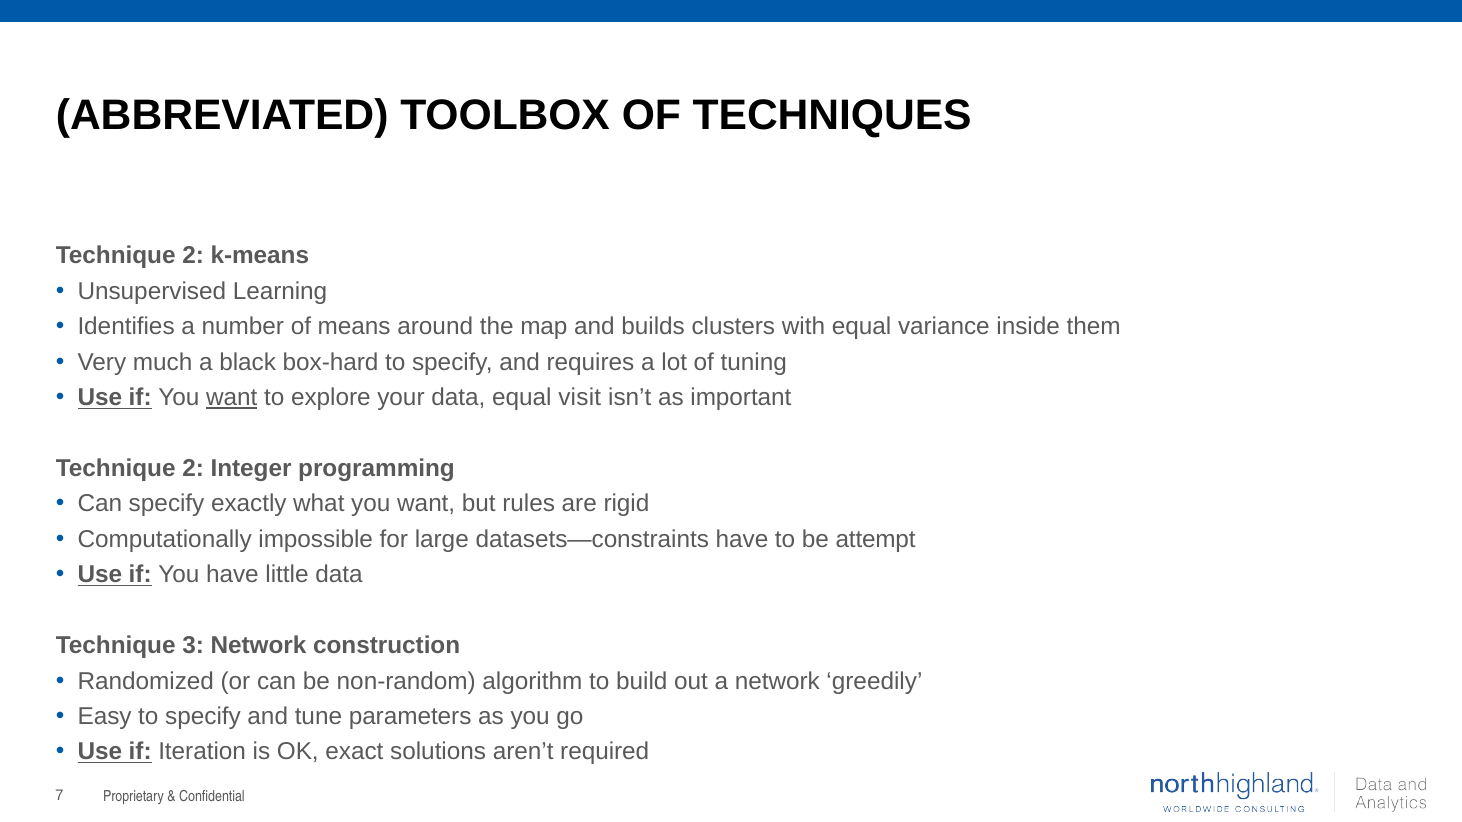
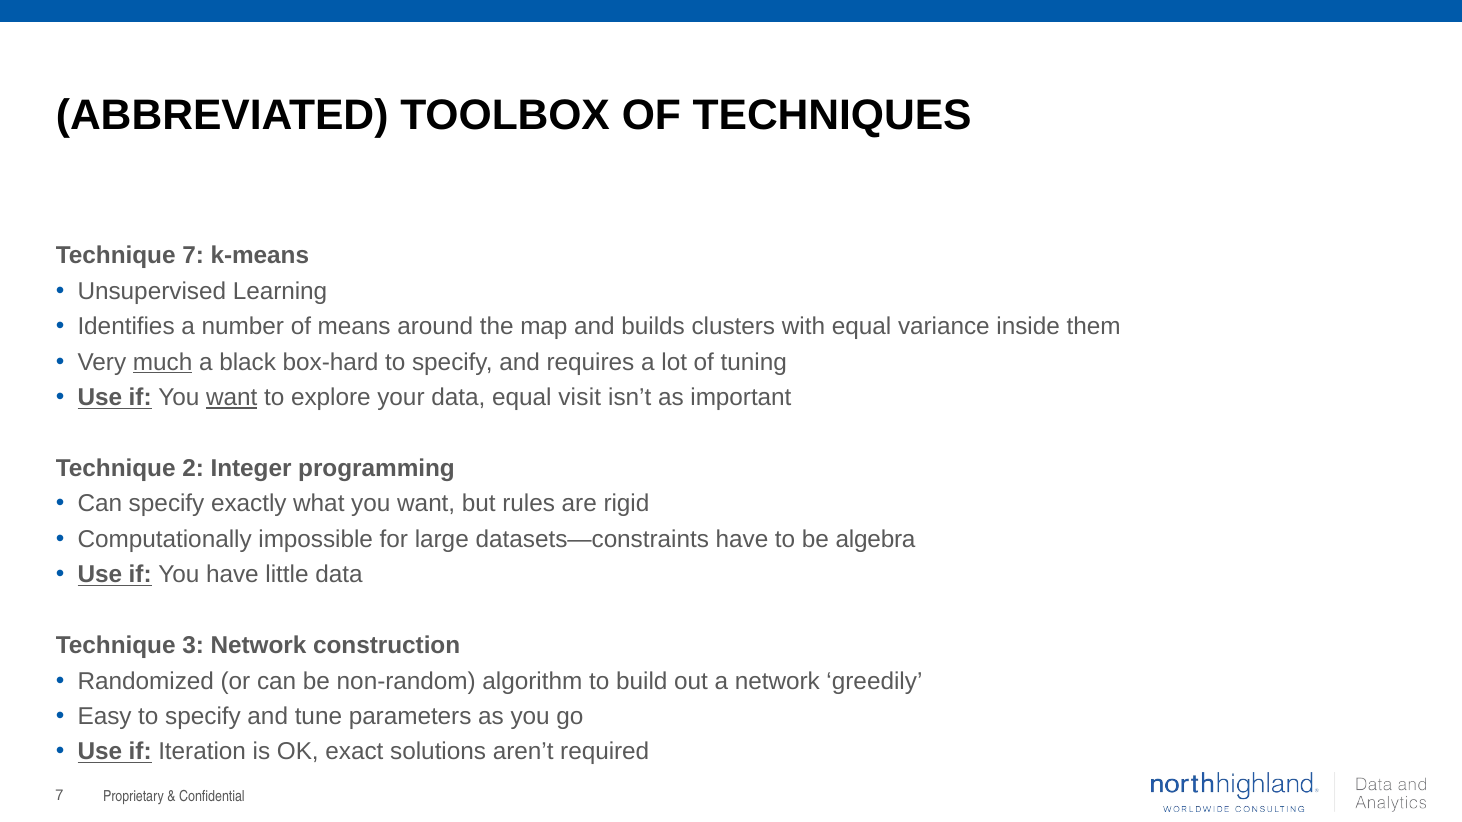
2: 2 -> 7 (193, 256)
much underline: none -> present (163, 362)
attempt: attempt -> algebra (876, 540)
